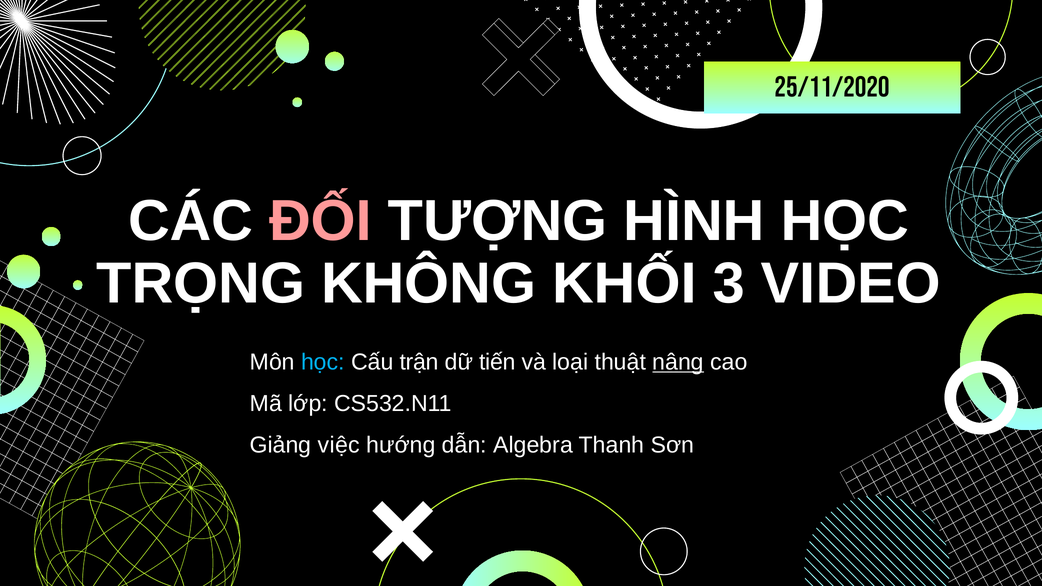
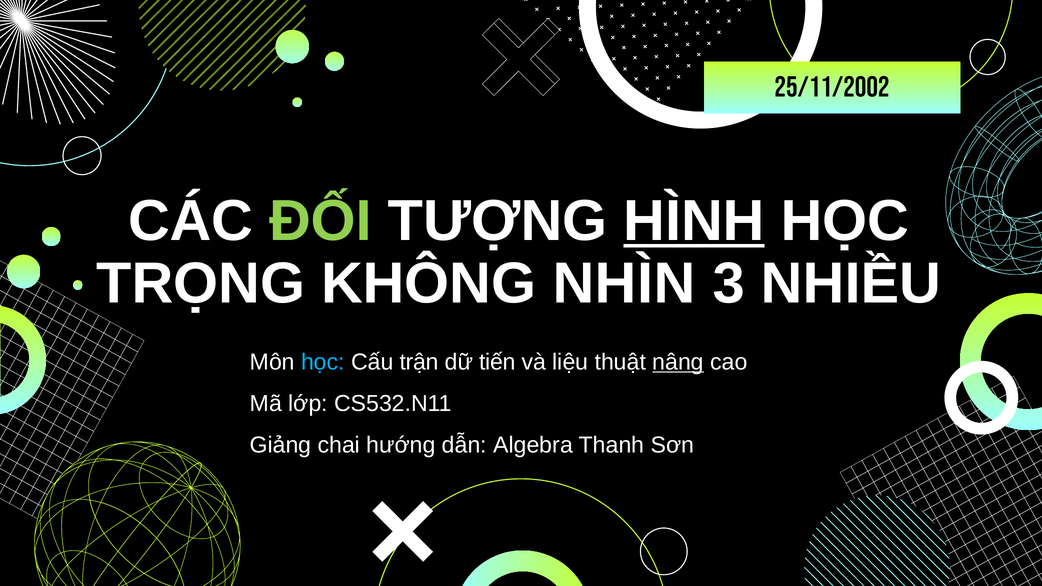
25/11/2020: 25/11/2020 -> 25/11/2002 (832, 87)
ĐỐI colour: pink -> light green (321, 221)
HÌNH underline: none -> present (694, 221)
KHỐI: KHỐI -> NHÌN (624, 284)
VIDEO: VIDEO -> NHIỀU (851, 284)
loại: loại -> liệu (570, 362)
việc: việc -> chai (339, 445)
